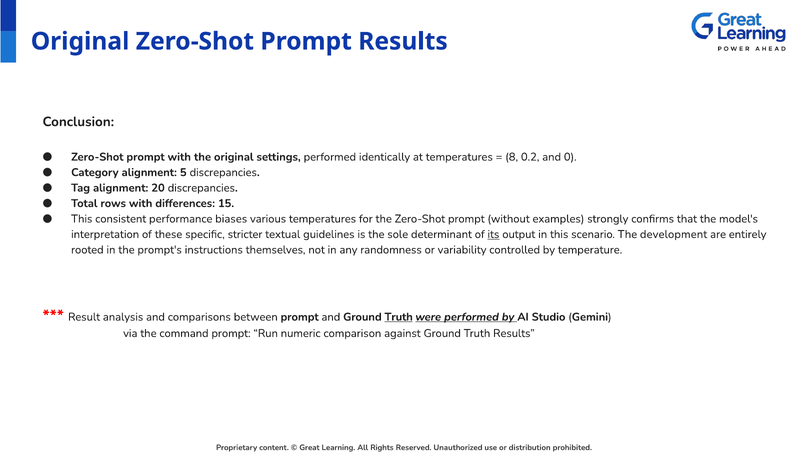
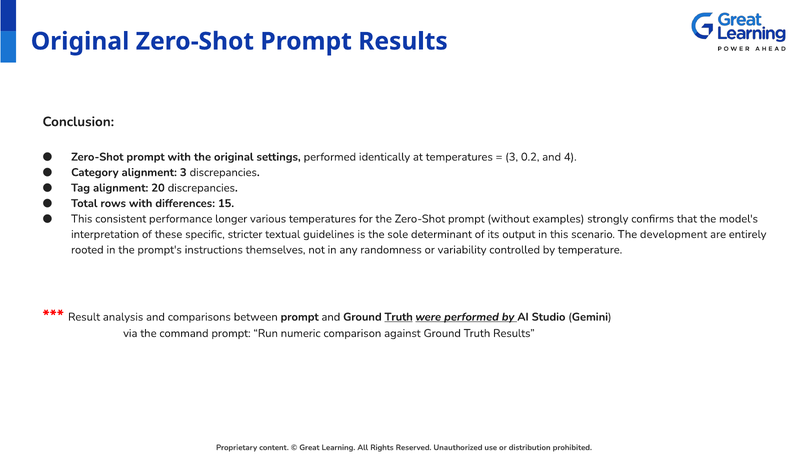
8: 8 -> 3 (512, 157)
0: 0 -> 4 (570, 157)
alignment 5: 5 -> 3 (183, 172)
biases: biases -> longer (231, 219)
its underline: present -> none (493, 234)
